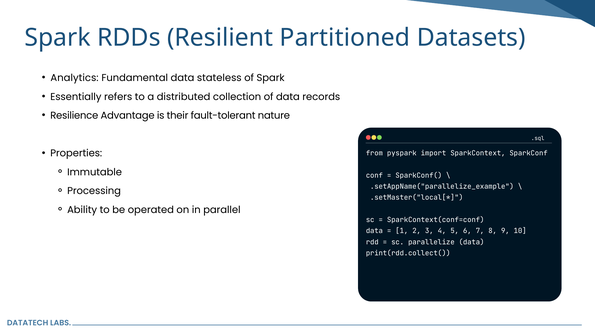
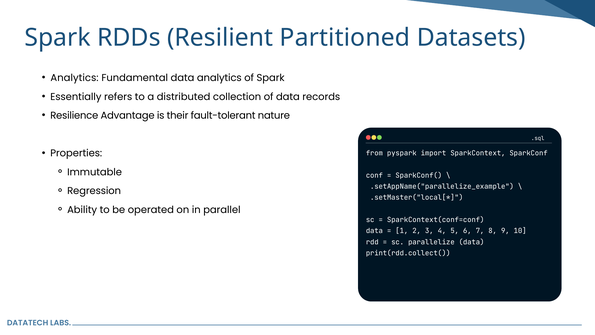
data stateless: stateless -> analytics (219, 78)
Processing: Processing -> Regression (94, 191)
